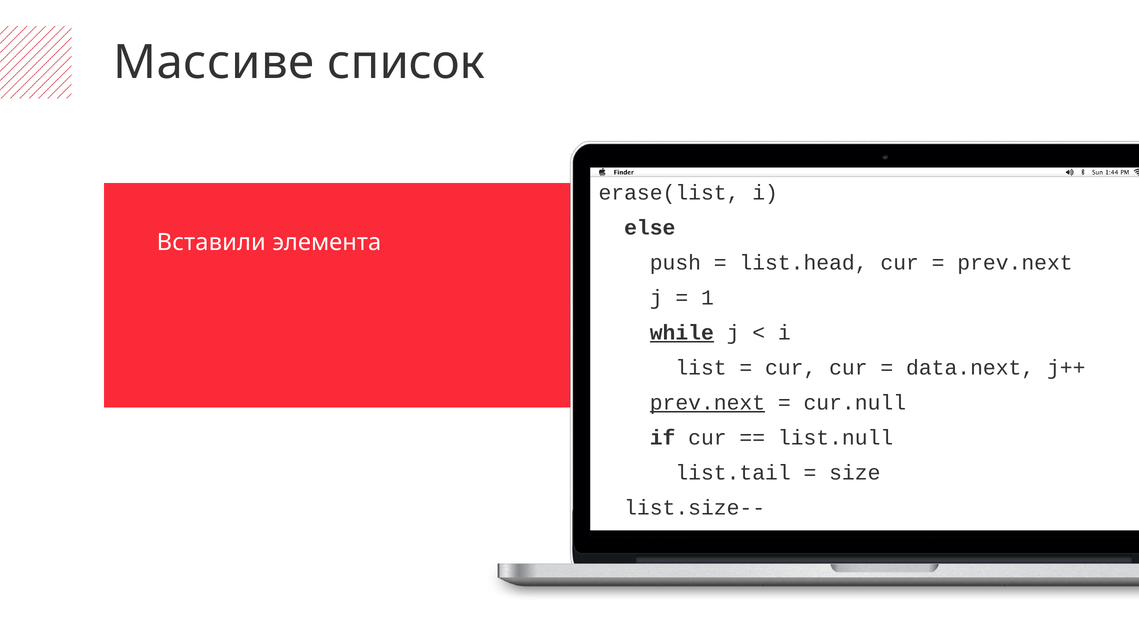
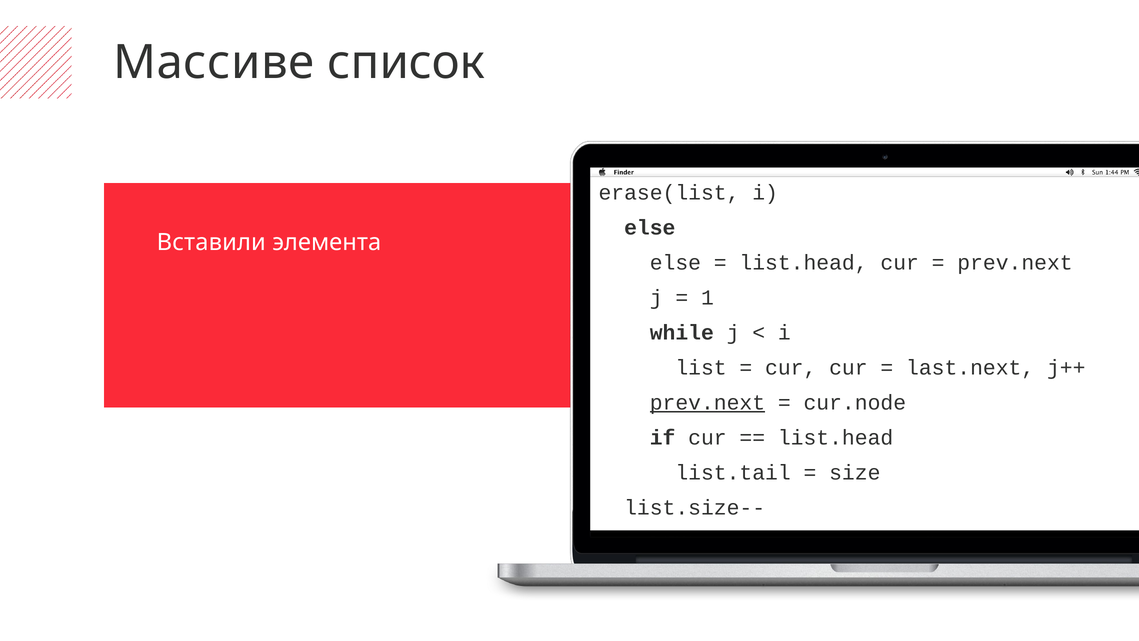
push: push -> else (675, 263)
while underline: present -> none (682, 332)
data.next: data.next -> last.next (970, 367)
cur.null: cur.null -> cur.node (855, 402)
list.null: list.null -> list.head (836, 437)
